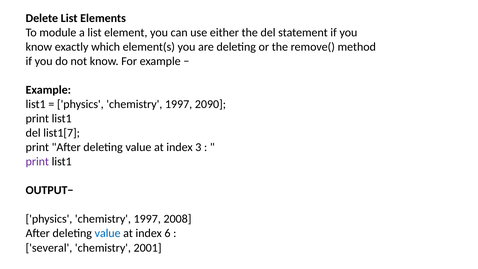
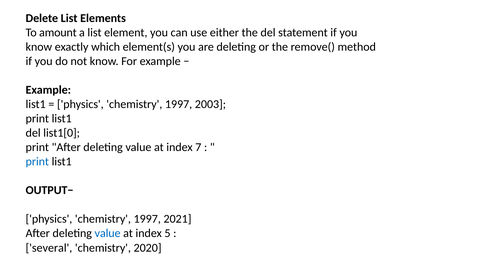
module: module -> amount (58, 33)
2090: 2090 -> 2003 (210, 104)
list1[7: list1[7 -> list1[0 (62, 133)
3: 3 -> 7 (198, 147)
print colour: purple -> blue (37, 162)
2008: 2008 -> 2021 (177, 219)
6: 6 -> 5 (168, 233)
2001: 2001 -> 2020 (148, 248)
